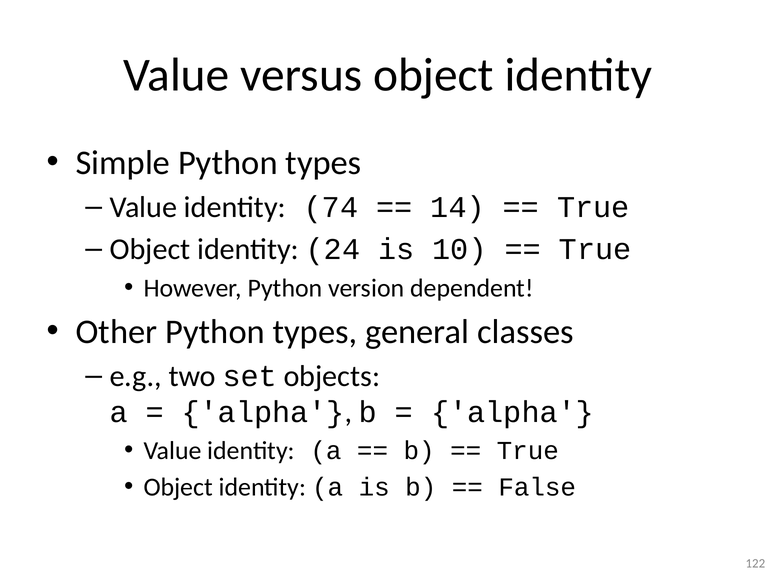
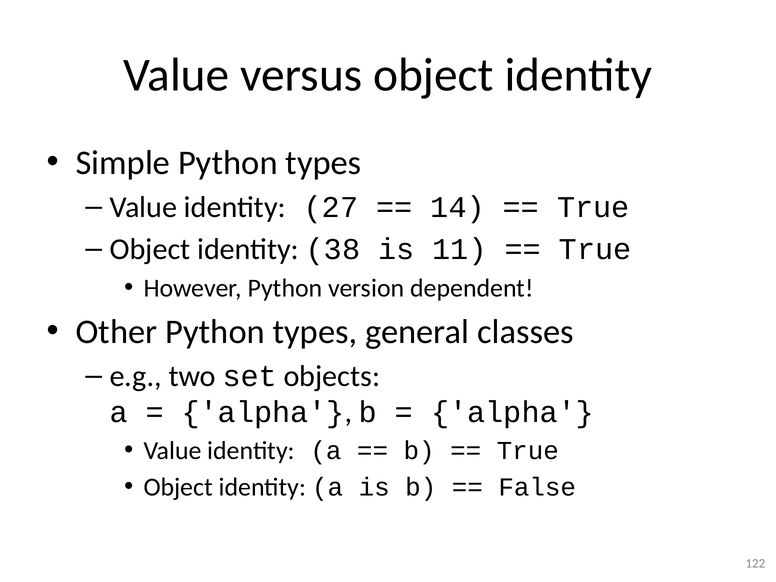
74: 74 -> 27 (331, 207)
24: 24 -> 38 (333, 250)
10: 10 -> 11 (460, 250)
